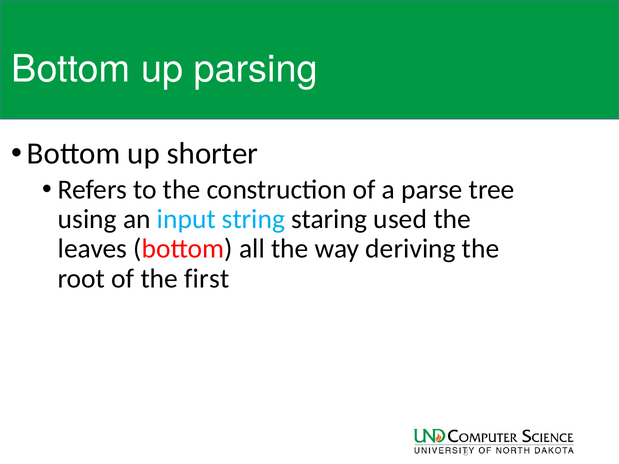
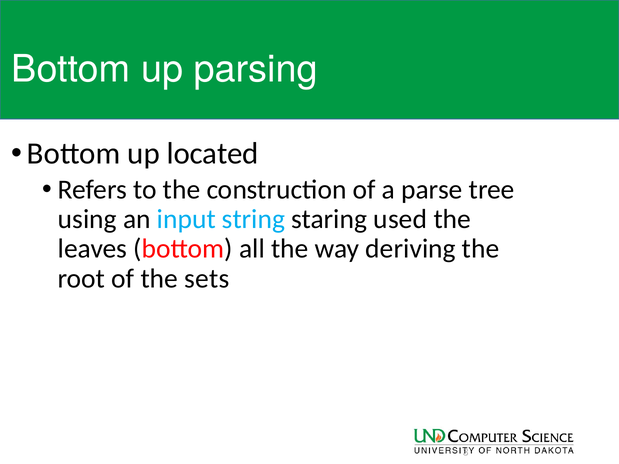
shorter: shorter -> located (213, 154)
first: first -> sets (207, 279)
